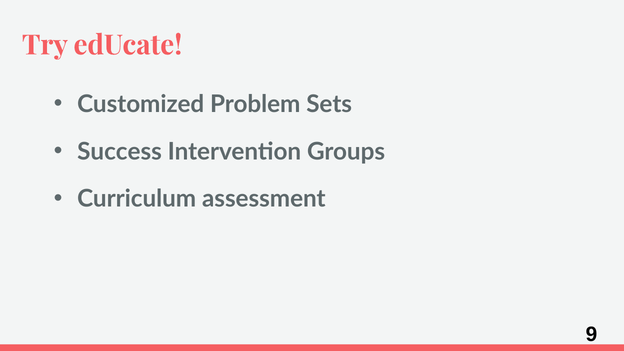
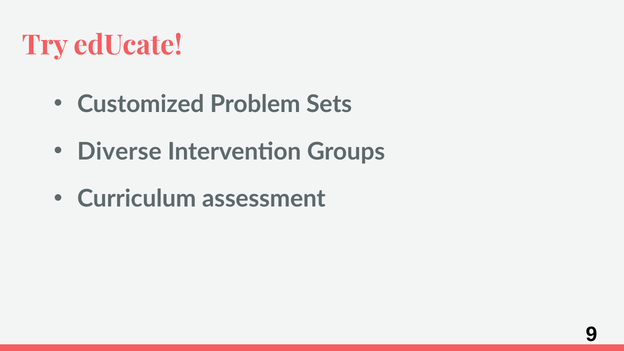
Success: Success -> Diverse (119, 152)
